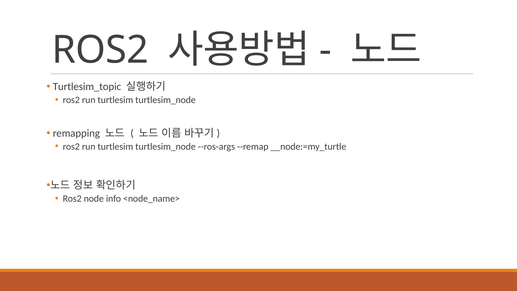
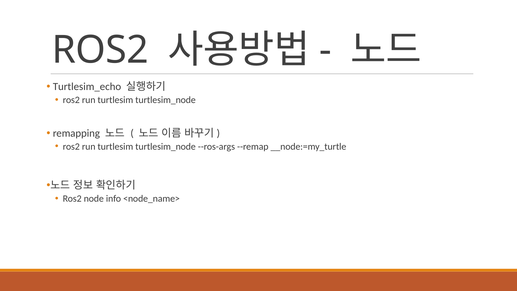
Turtlesim_topic: Turtlesim_topic -> Turtlesim_echo (87, 87)
